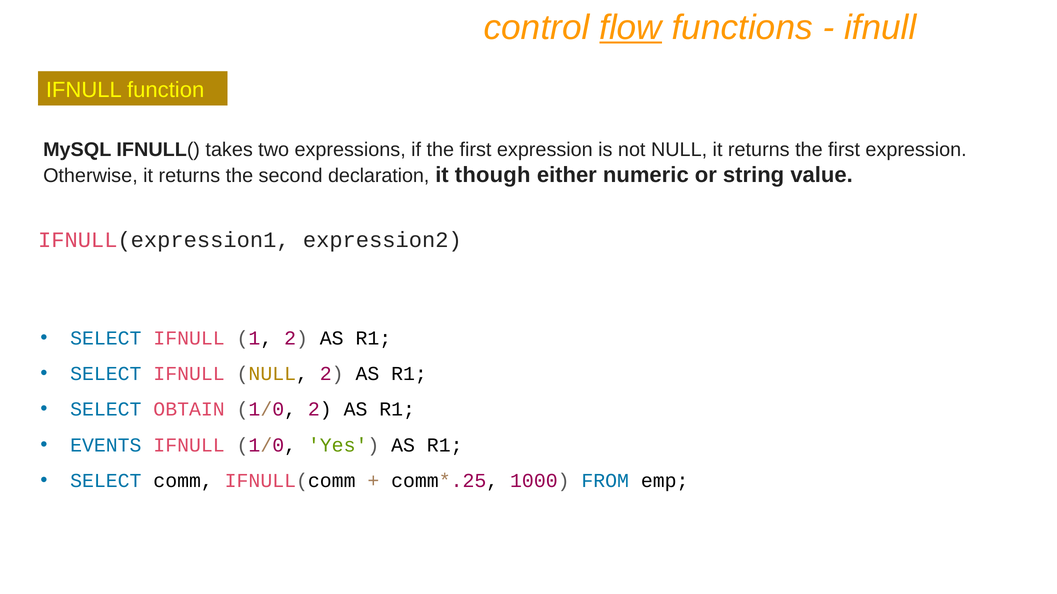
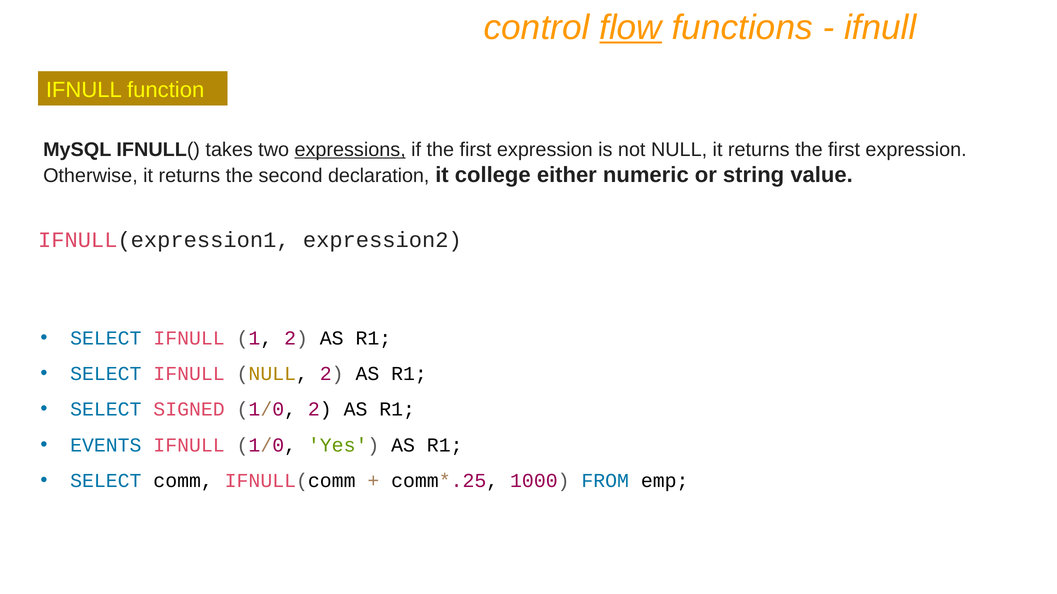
expressions underline: none -> present (350, 150)
though: though -> college (493, 175)
OBTAIN: OBTAIN -> SIGNED (189, 410)
